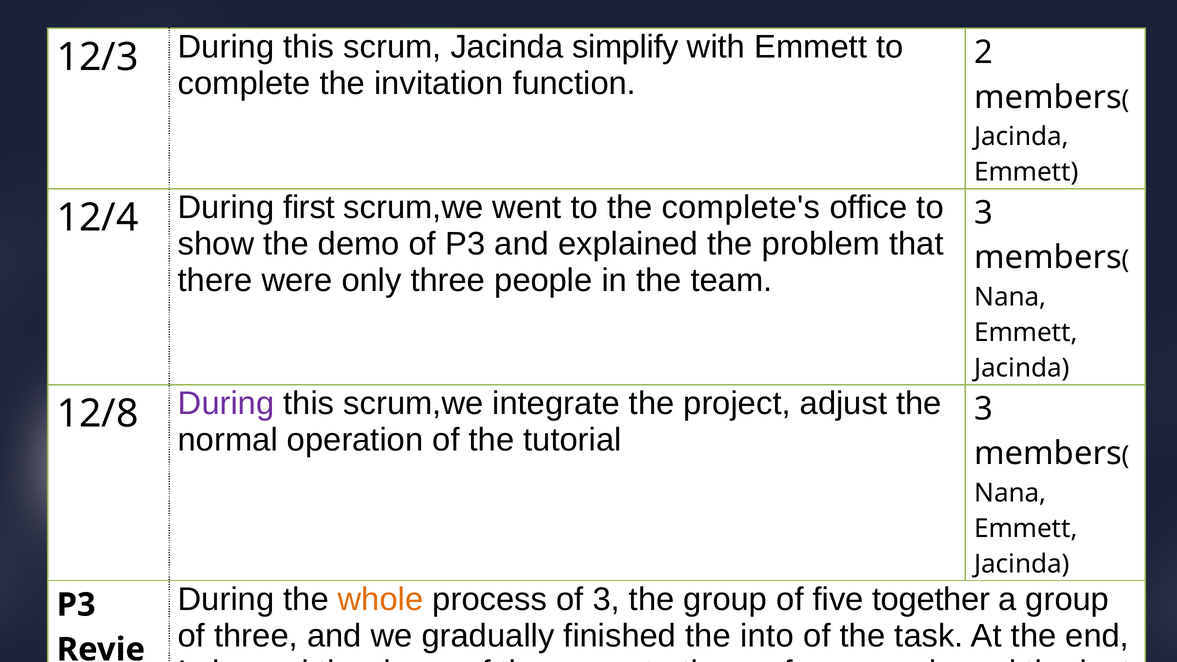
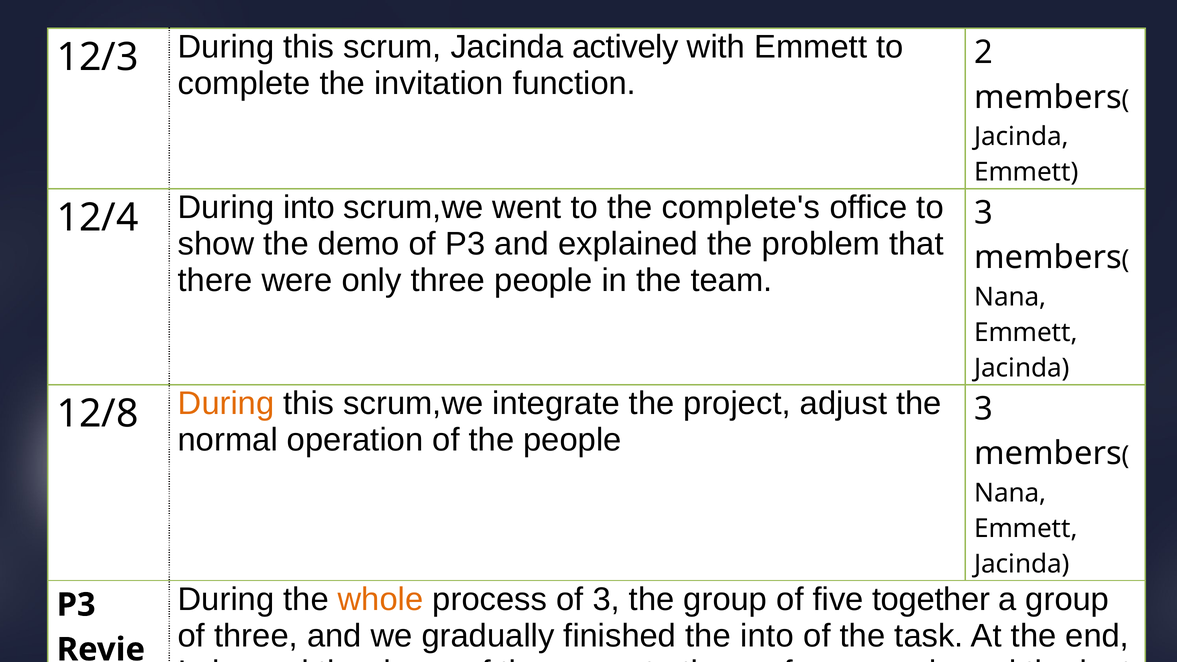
simplify: simplify -> actively (625, 47)
During first: first -> into (309, 208)
During colour: purple -> orange (226, 403)
the tutorial: tutorial -> people (572, 440)
